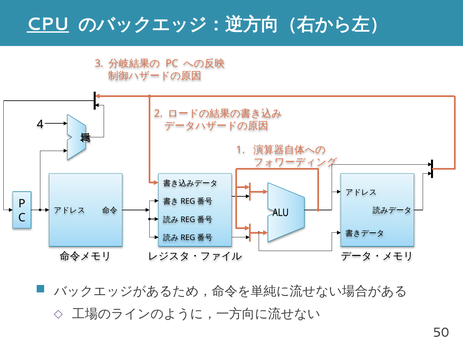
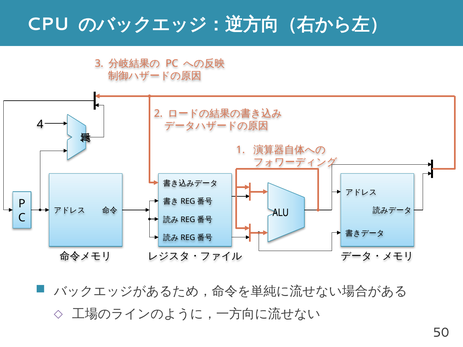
CPU underline: present -> none (48, 24)
